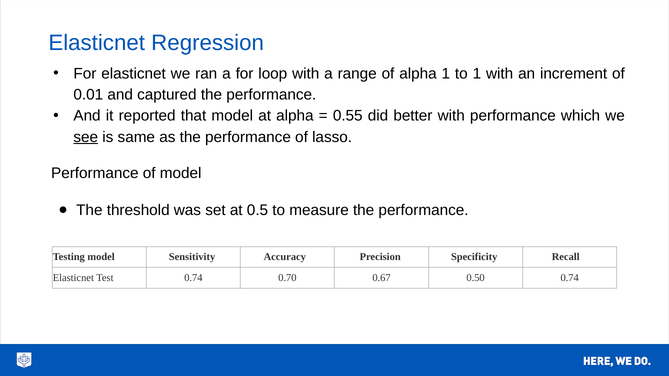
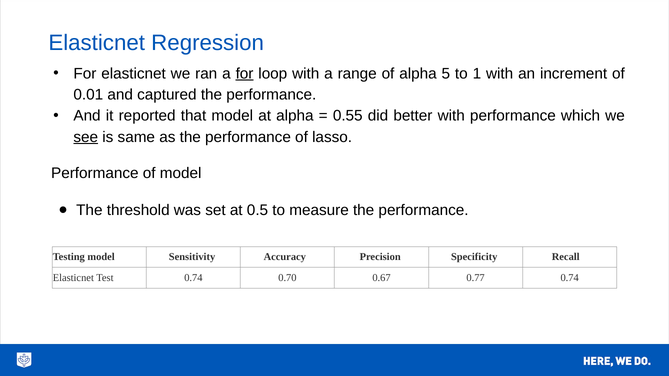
for underline: none -> present (245, 74)
alpha 1: 1 -> 5 (446, 74)
0.50: 0.50 -> 0.77 (476, 278)
